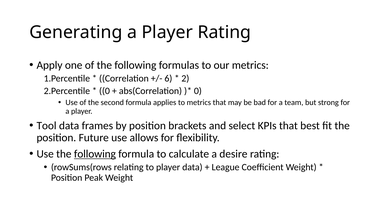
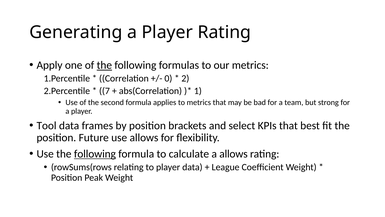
the underline: none -> present (104, 65)
6: 6 -> 0 (168, 78)
0: 0 -> 7 (104, 91)
0: 0 -> 1 (198, 91)
a desire: desire -> allows (234, 154)
